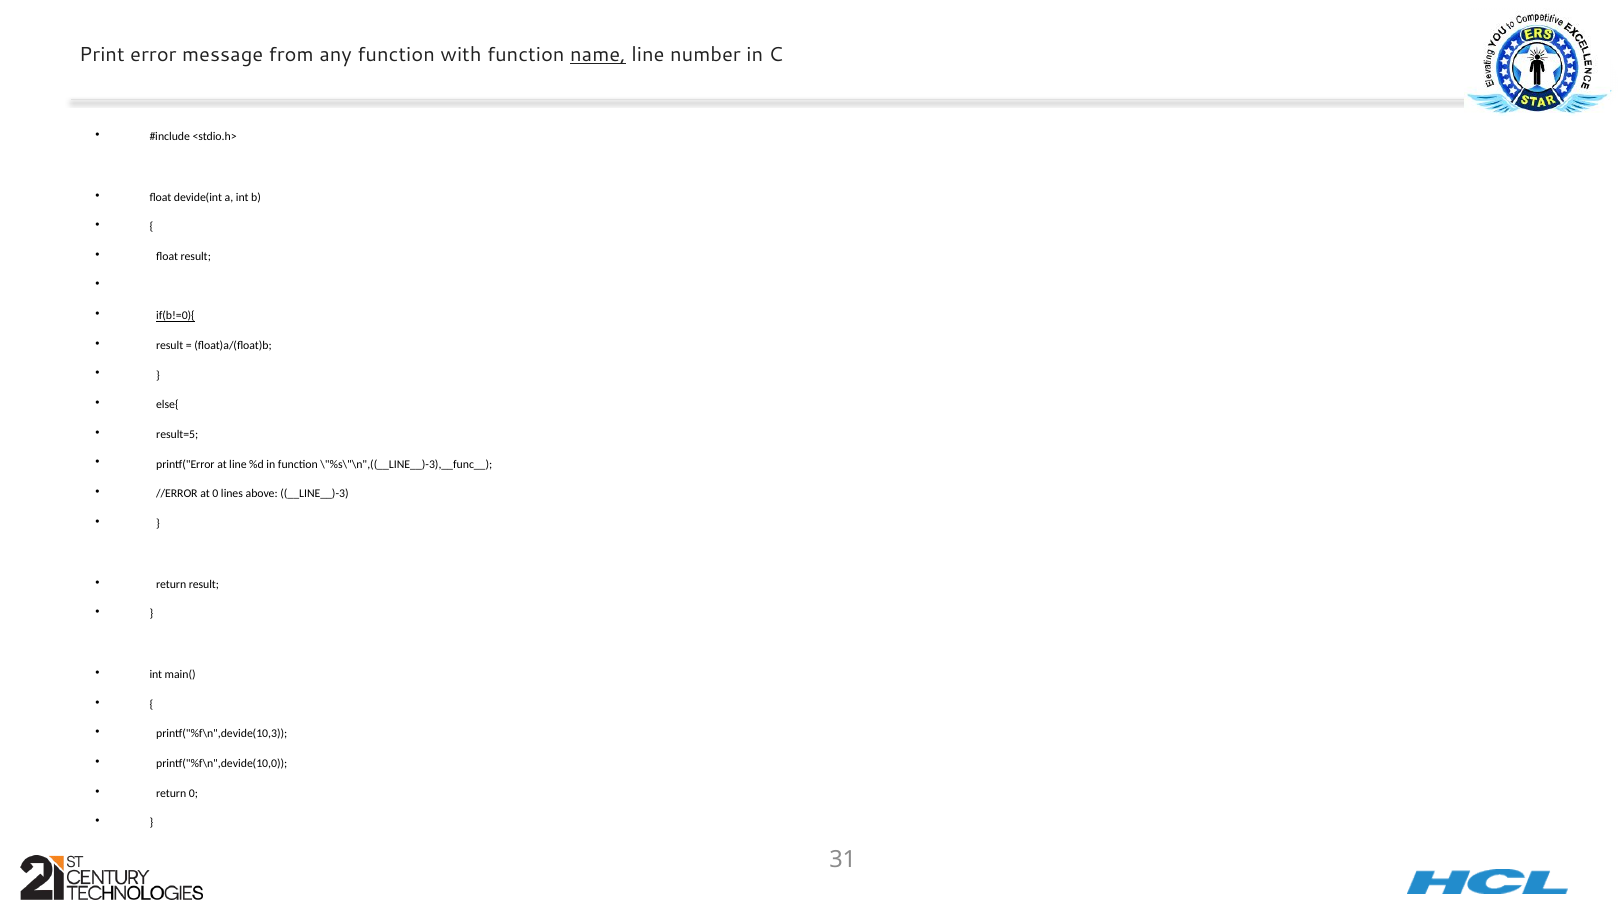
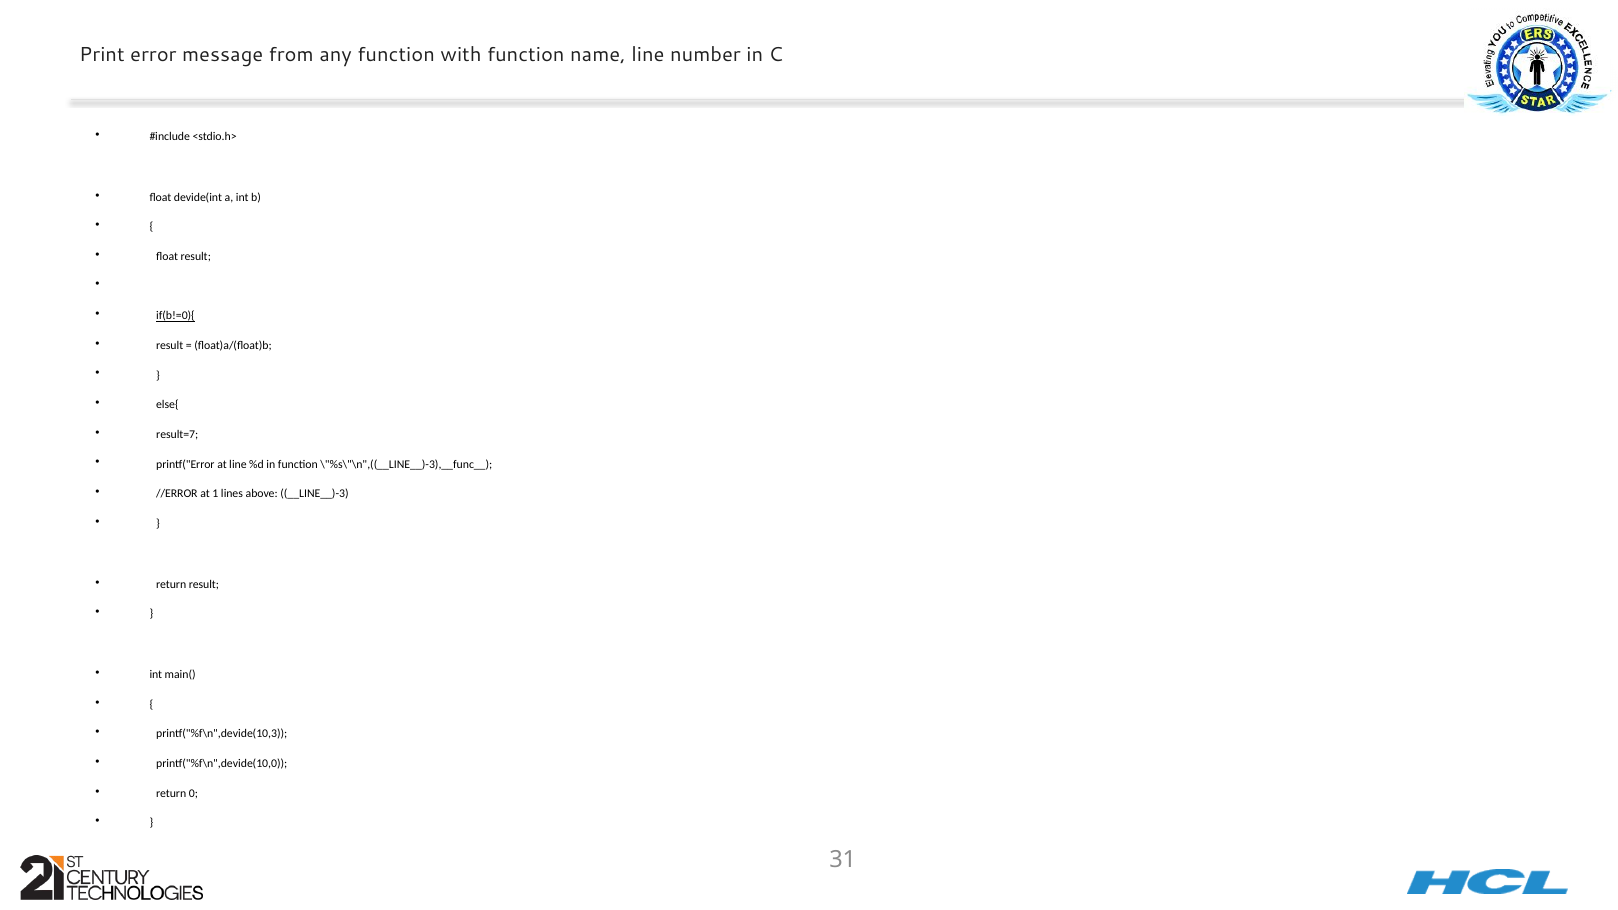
name underline: present -> none (598, 55)
result=5: result=5 -> result=7 (177, 435)
at 0: 0 -> 1 (215, 494)
